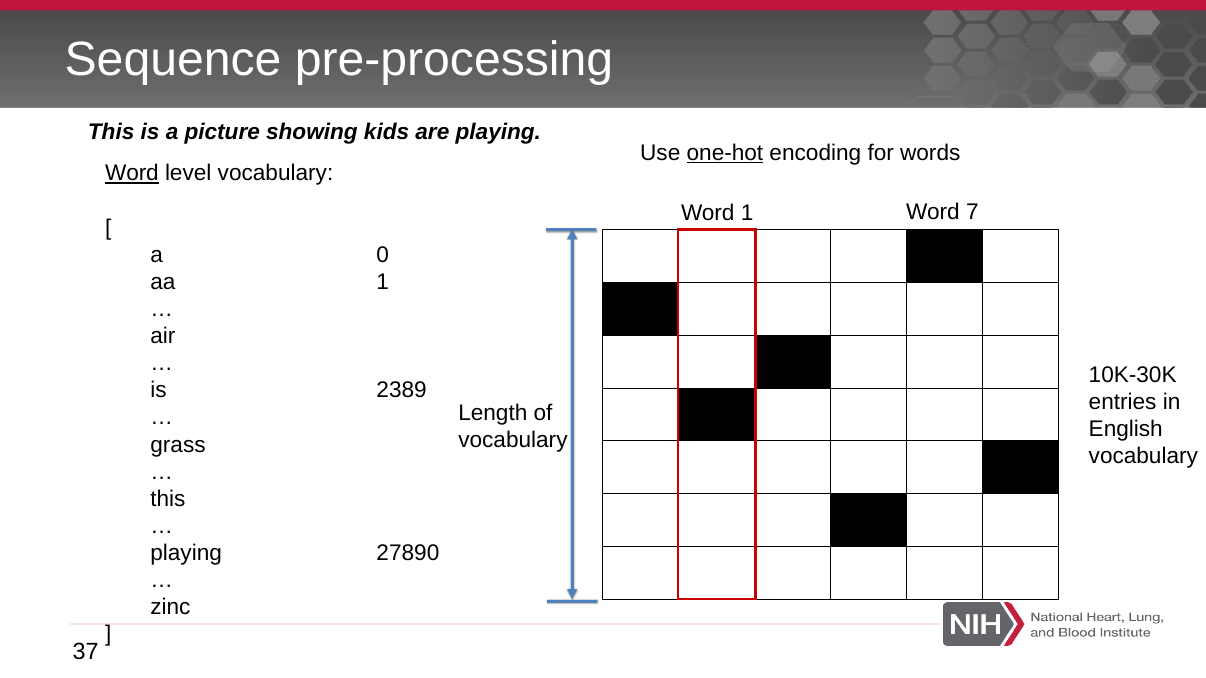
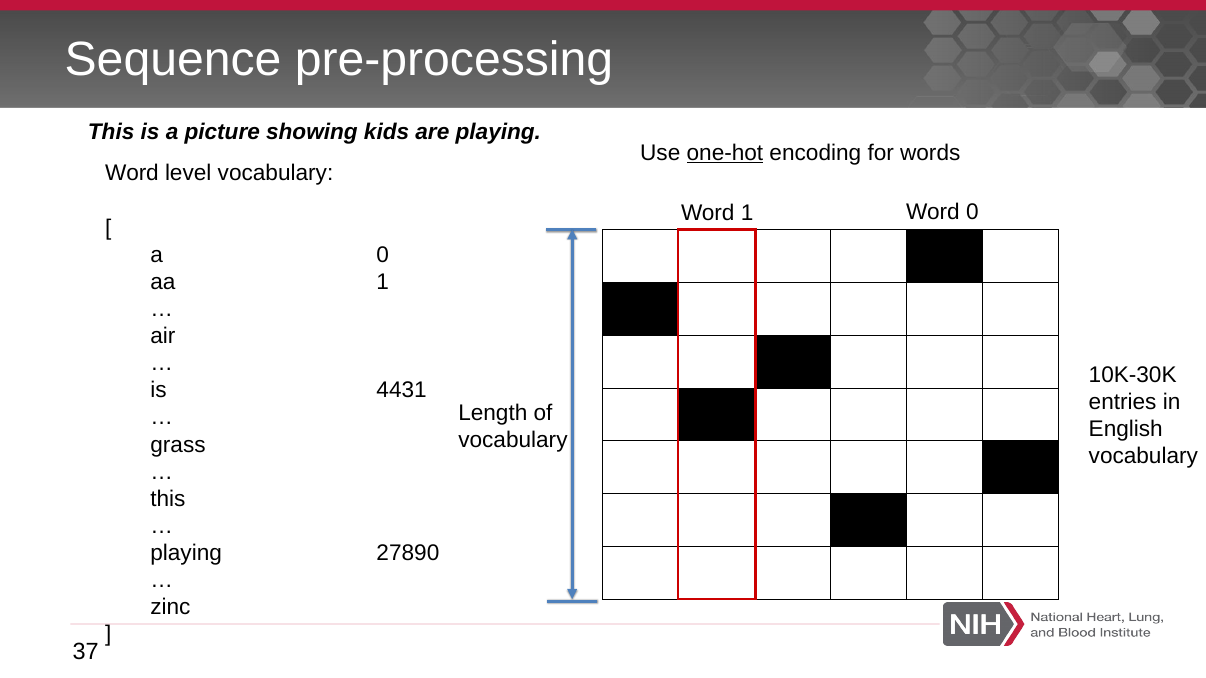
Word underline: present -> none (132, 173)
Word 7: 7 -> 0 (972, 213)
2389: 2389 -> 4431 (402, 391)
